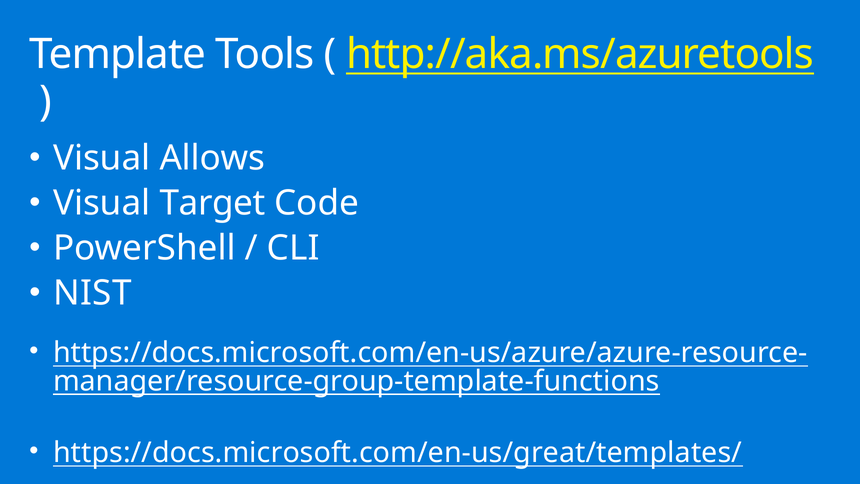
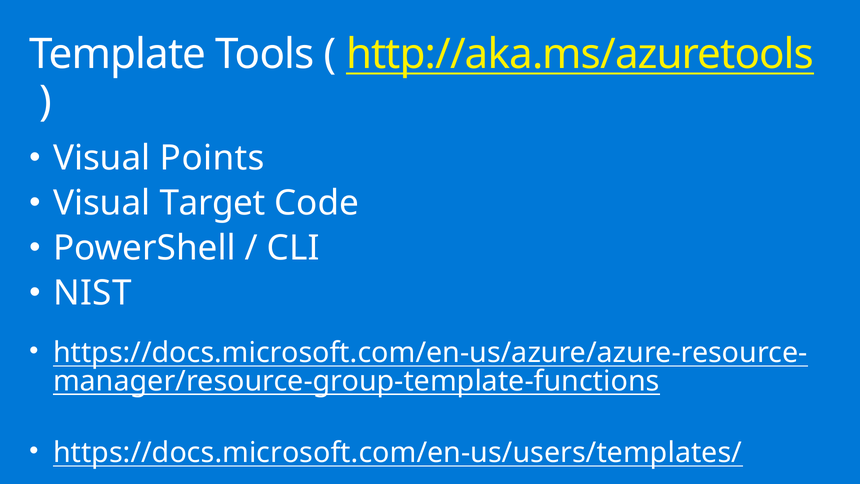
Allows: Allows -> Points (212, 158)
https://docs.microsoft.com/en-us/great/templates/: https://docs.microsoft.com/en-us/great/templates/ -> https://docs.microsoft.com/en-us/users/templates/ (398, 453)
